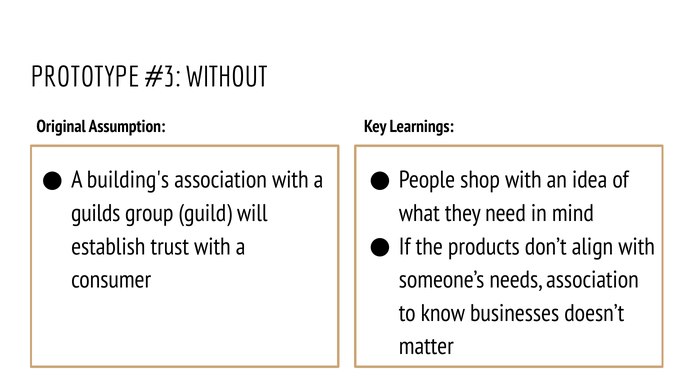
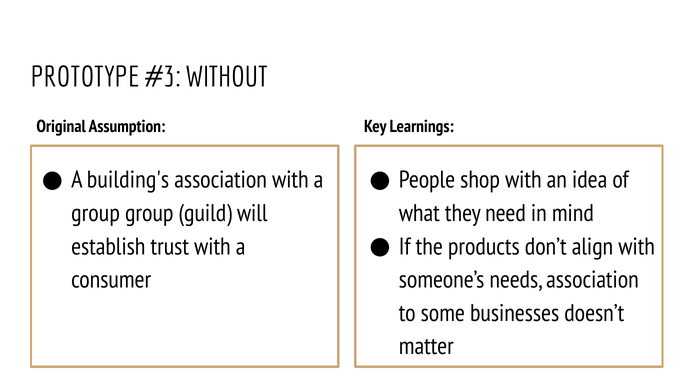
guilds: guilds -> group (96, 213)
know: know -> some (443, 313)
